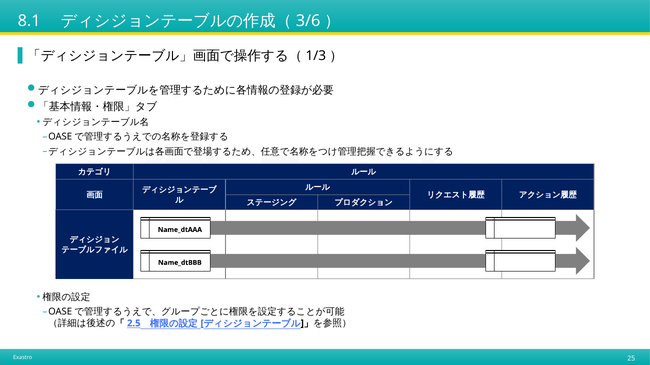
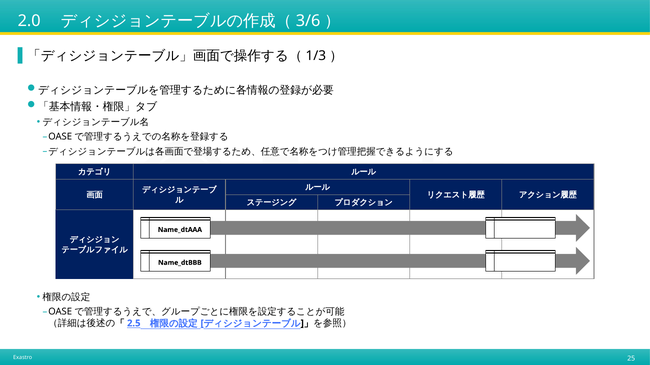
8.1: 8.1 -> 2.0 (29, 21)
